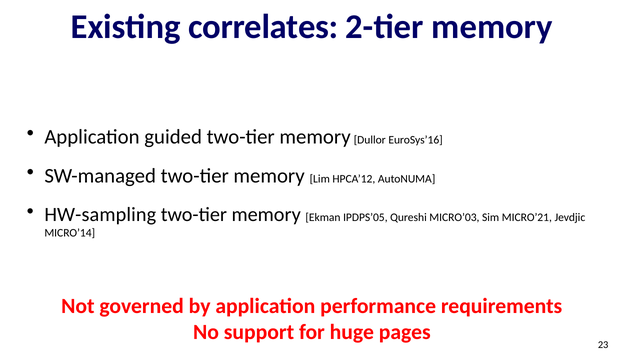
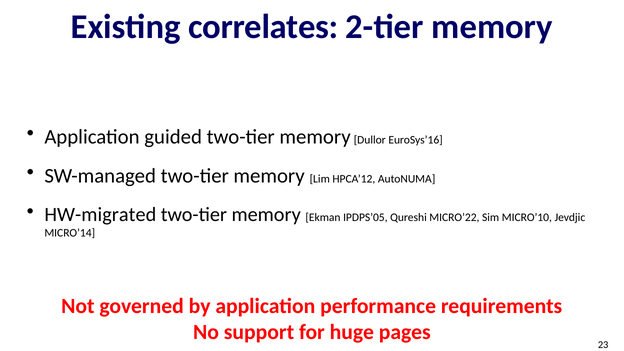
HW-sampling: HW-sampling -> HW-migrated (100, 215)
MICRO’03: MICRO’03 -> MICRO’22 (454, 218)
MICRO’21: MICRO’21 -> MICRO’10 (527, 218)
